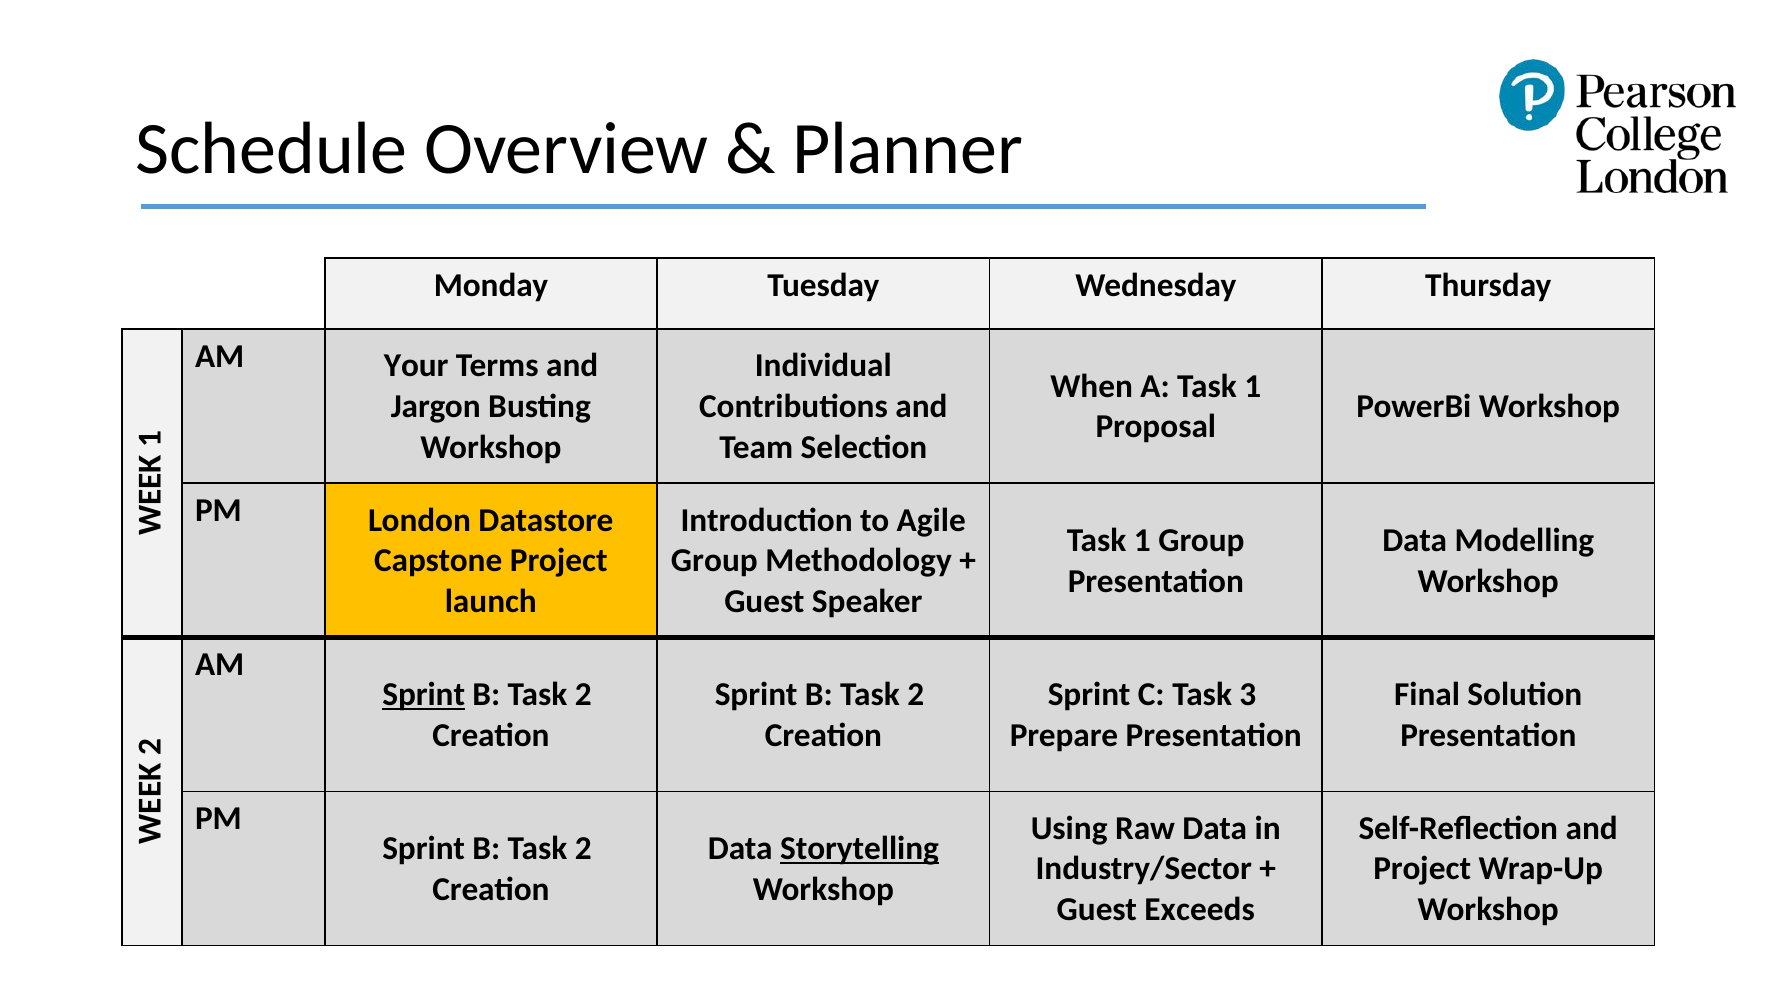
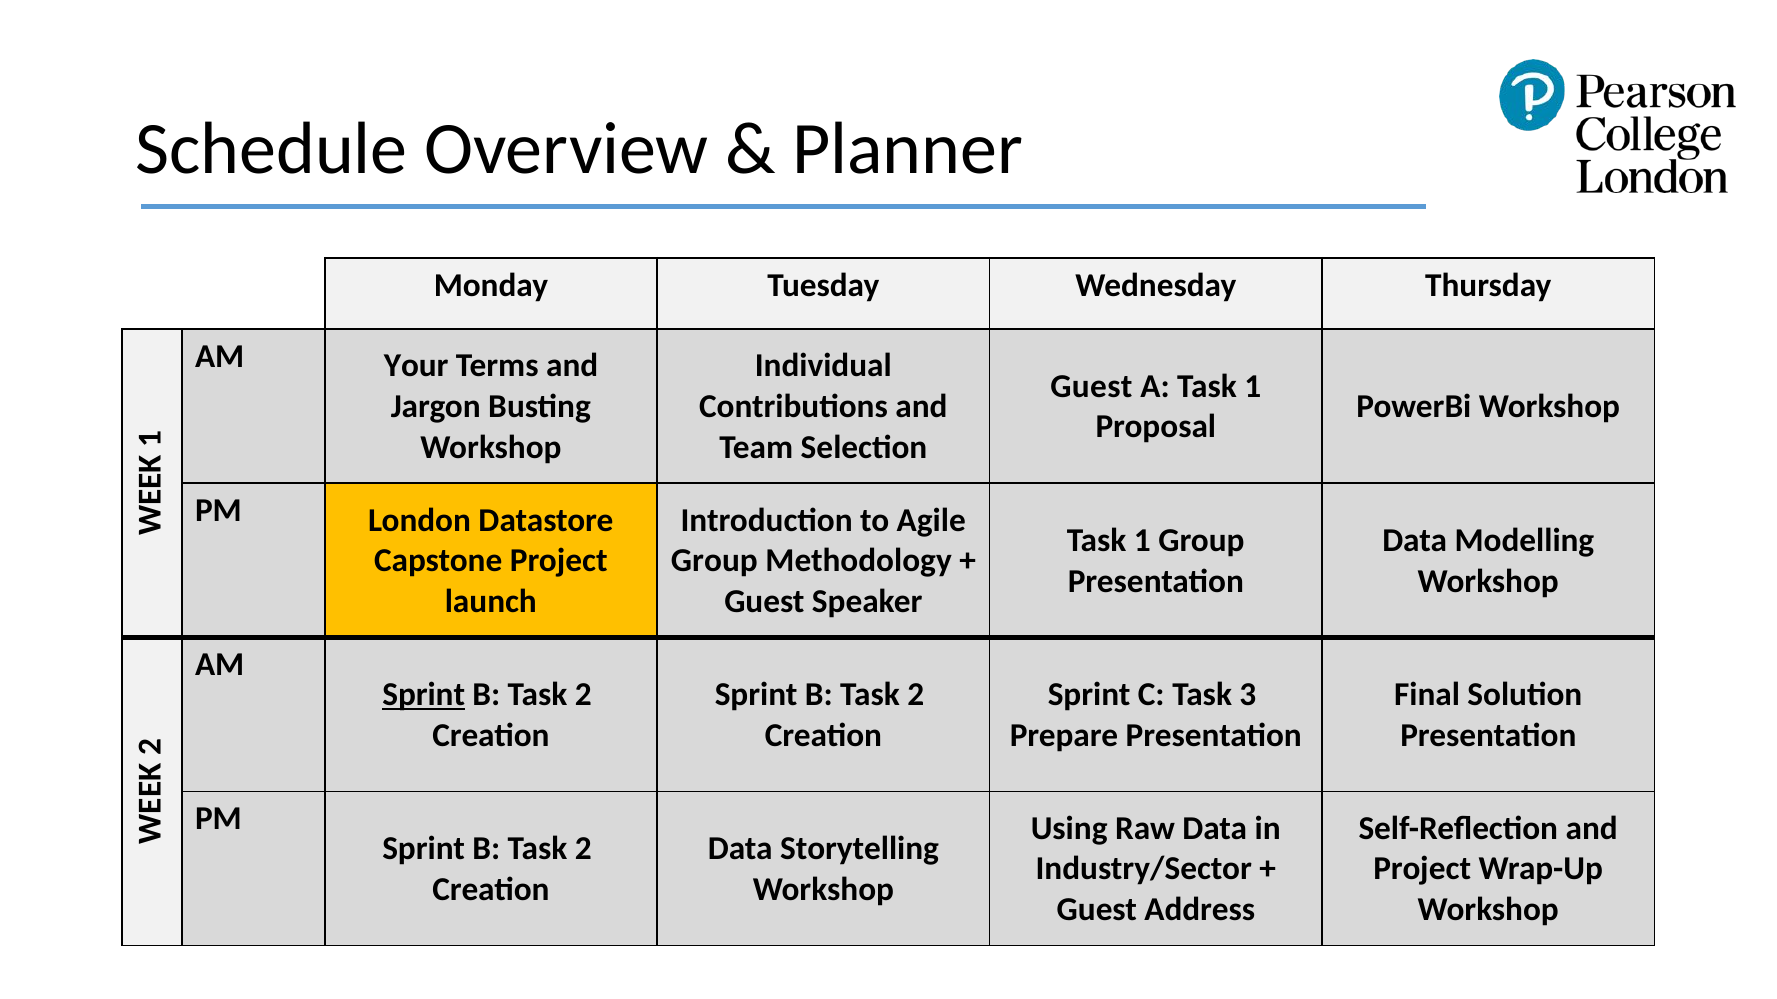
When: When -> Guest (1091, 386)
Storytelling underline: present -> none (860, 849)
Exceeds: Exceeds -> Address (1200, 910)
